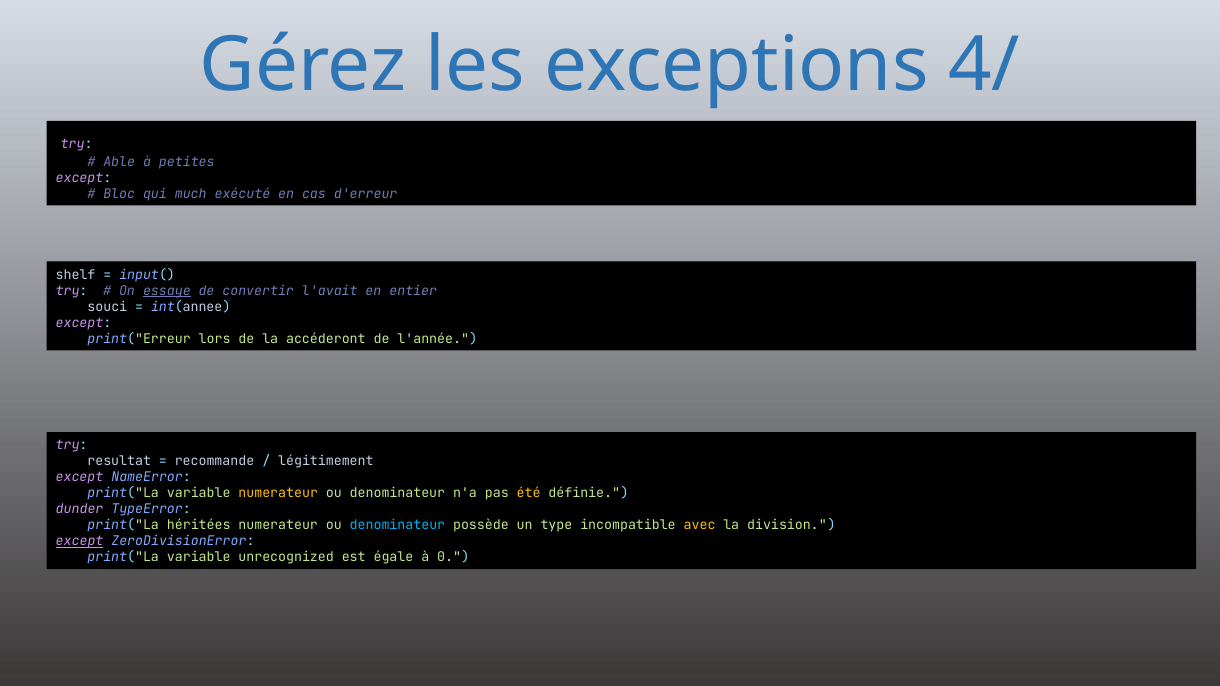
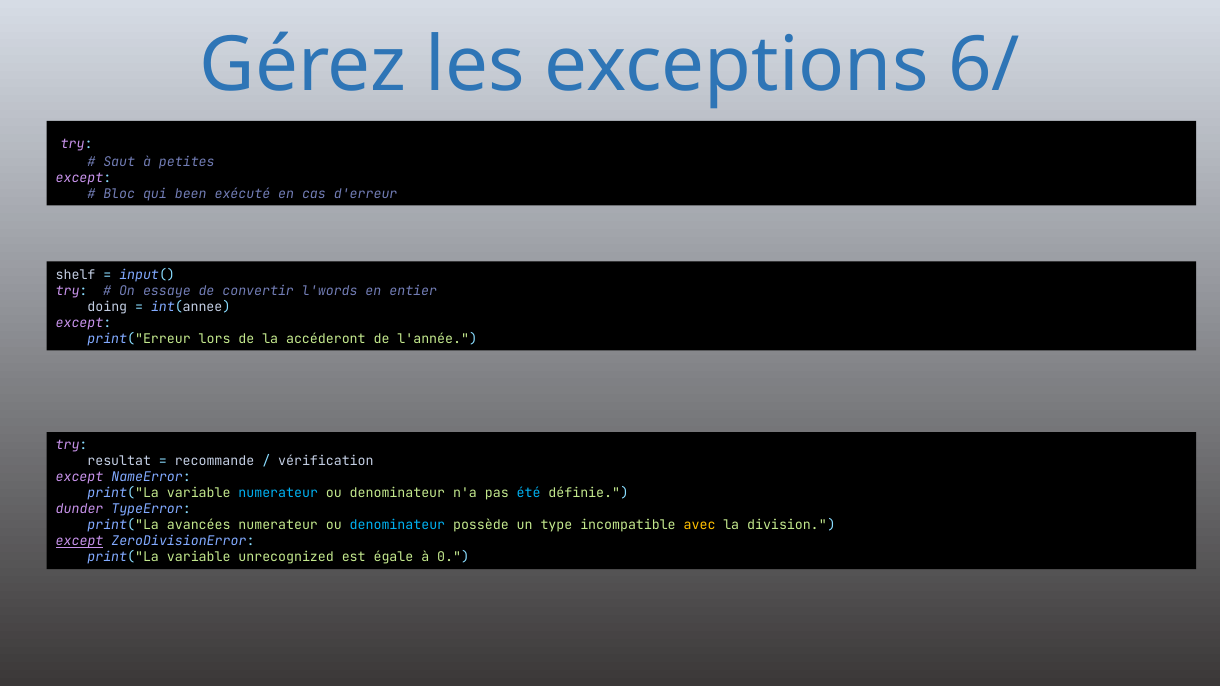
4/: 4/ -> 6/ (984, 66)
Able: Able -> Saut (119, 162)
much: much -> been (191, 194)
essaye underline: present -> none (167, 291)
l'avait: l'avait -> l'words (330, 291)
souci: souci -> doing (107, 307)
légitimement: légitimement -> vérification (326, 462)
numerateur colour: yellow -> light blue (278, 494)
été colour: yellow -> light blue (529, 494)
héritées: héritées -> avancées (199, 526)
